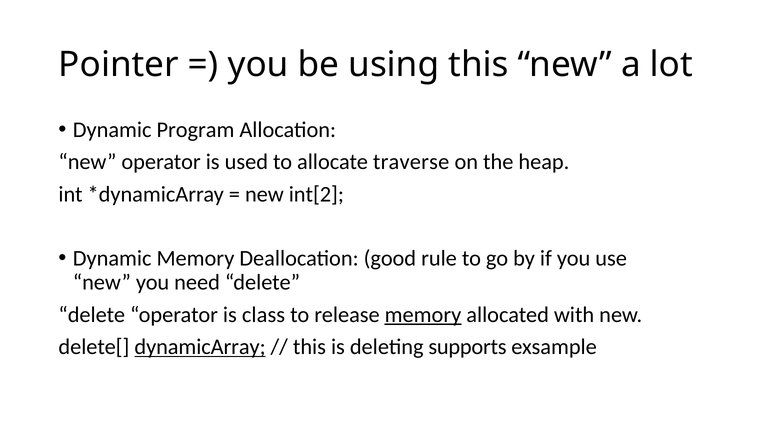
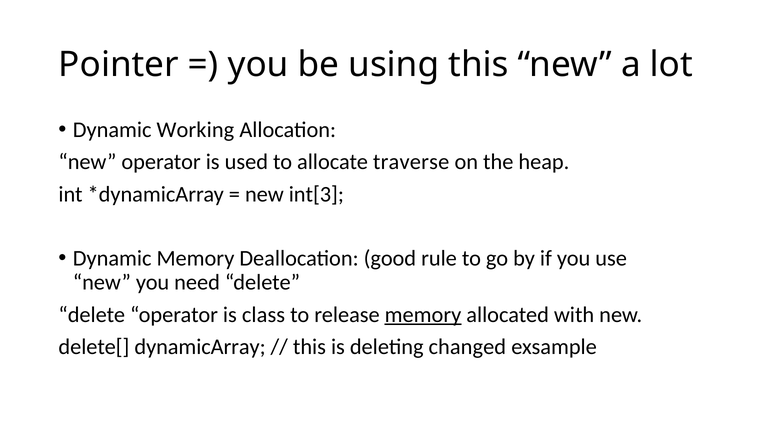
Program: Program -> Working (195, 130)
int[2: int[2 -> int[3 (316, 194)
dynamicArray underline: present -> none (200, 346)
supports: supports -> changed (467, 346)
